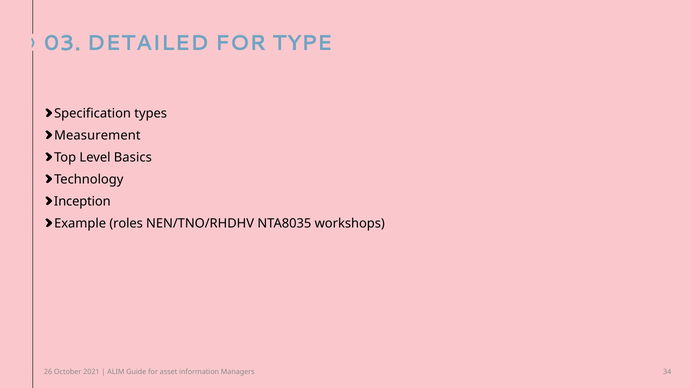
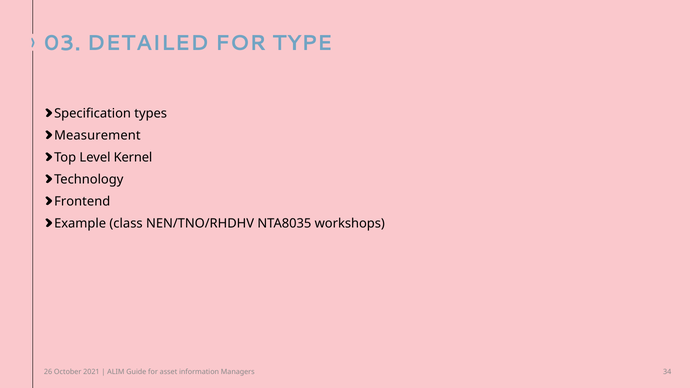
Basics: Basics -> Kernel (133, 158)
Inception: Inception -> Frontend (82, 202)
roles: roles -> class (126, 224)
